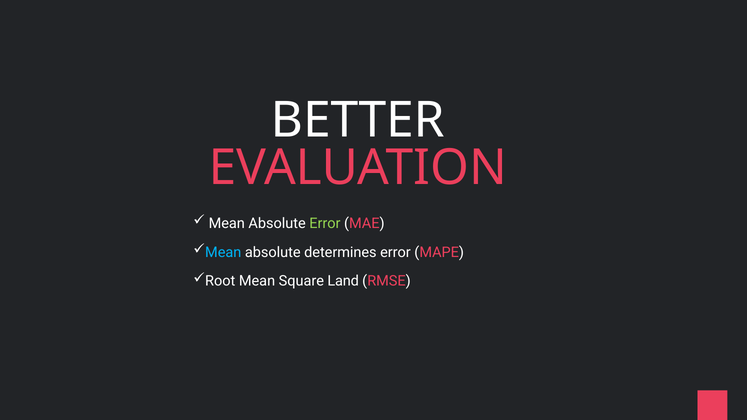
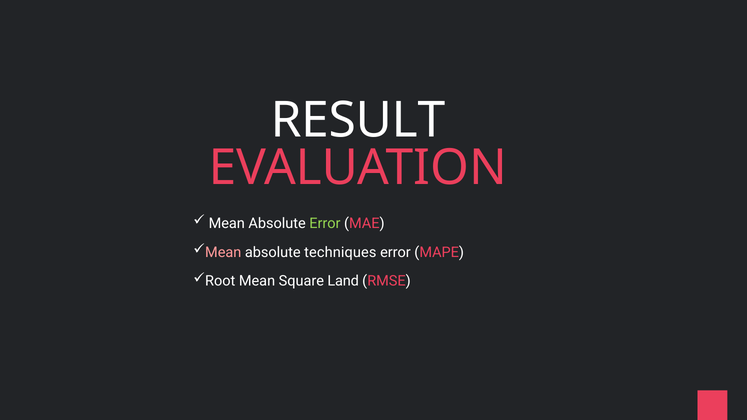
BETTER: BETTER -> RESULT (358, 120)
Mean colour: light blue -> pink (223, 252)
determines: determines -> techniques (340, 252)
